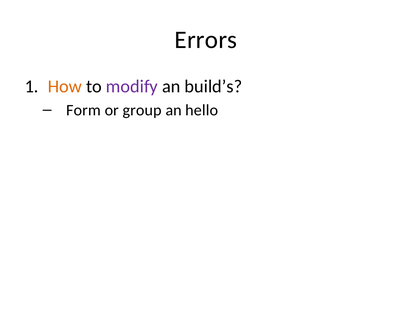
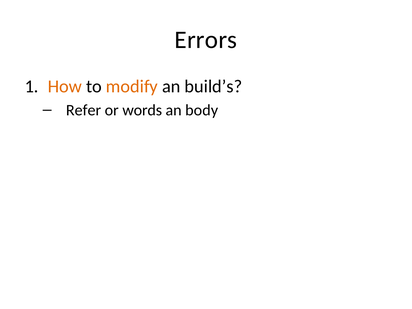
modify colour: purple -> orange (132, 86)
Form: Form -> Refer (84, 110)
group: group -> words (142, 110)
hello: hello -> body (202, 110)
